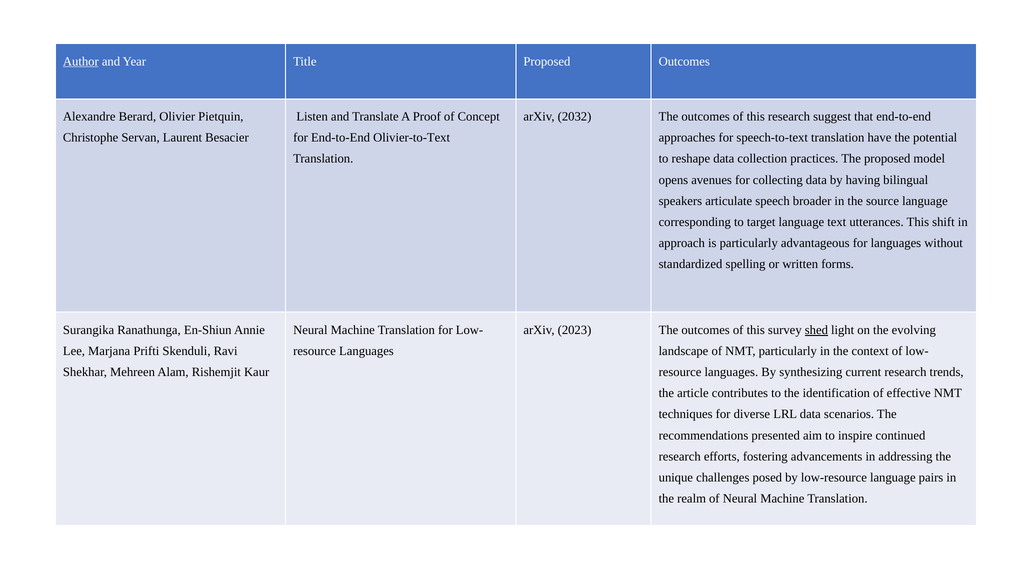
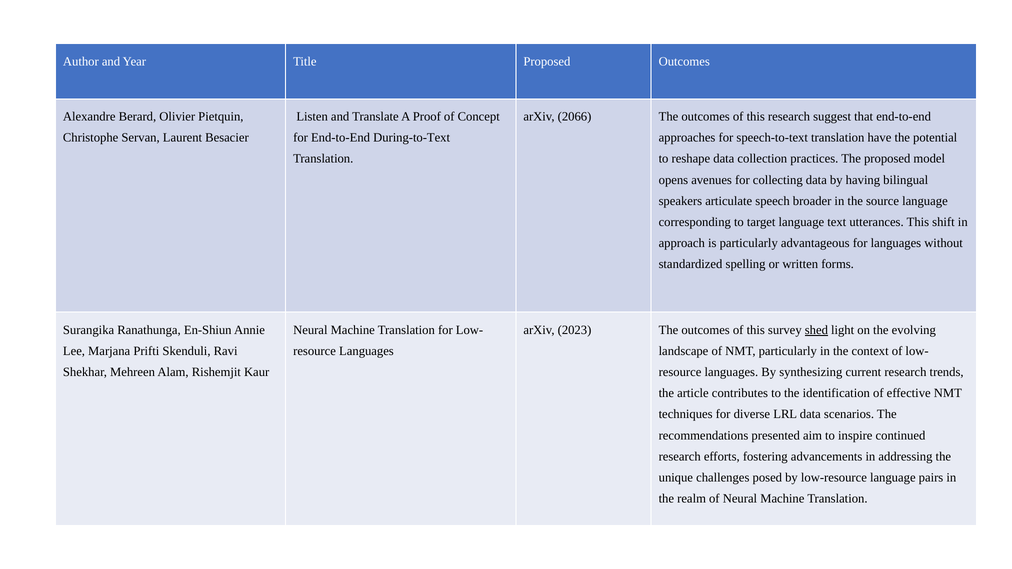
Author underline: present -> none (81, 61)
2032: 2032 -> 2066 (575, 117)
Olivier-to-Text: Olivier-to-Text -> During-to-Text (412, 138)
